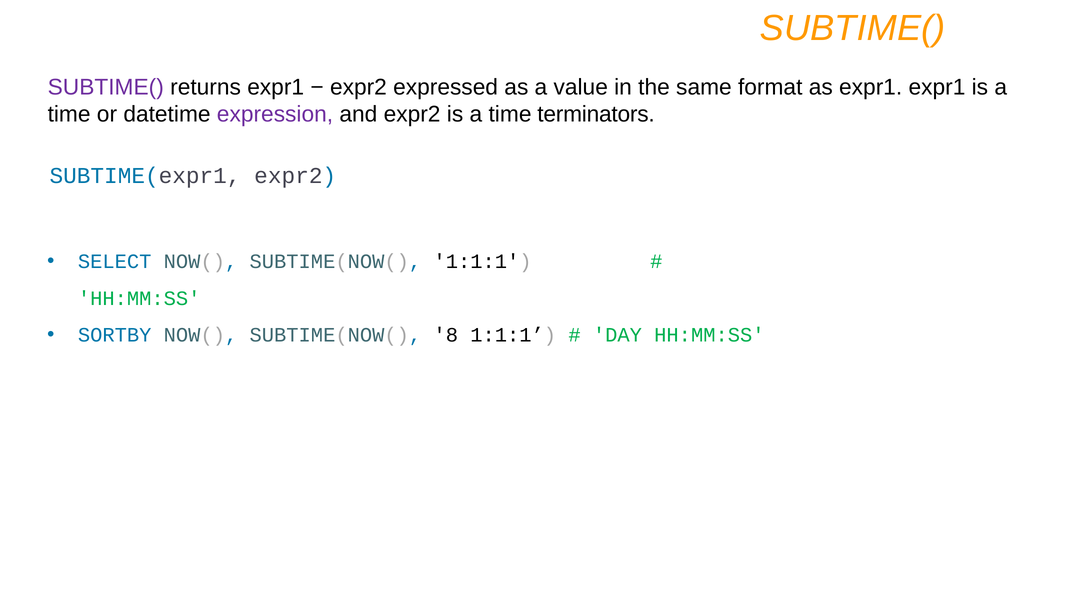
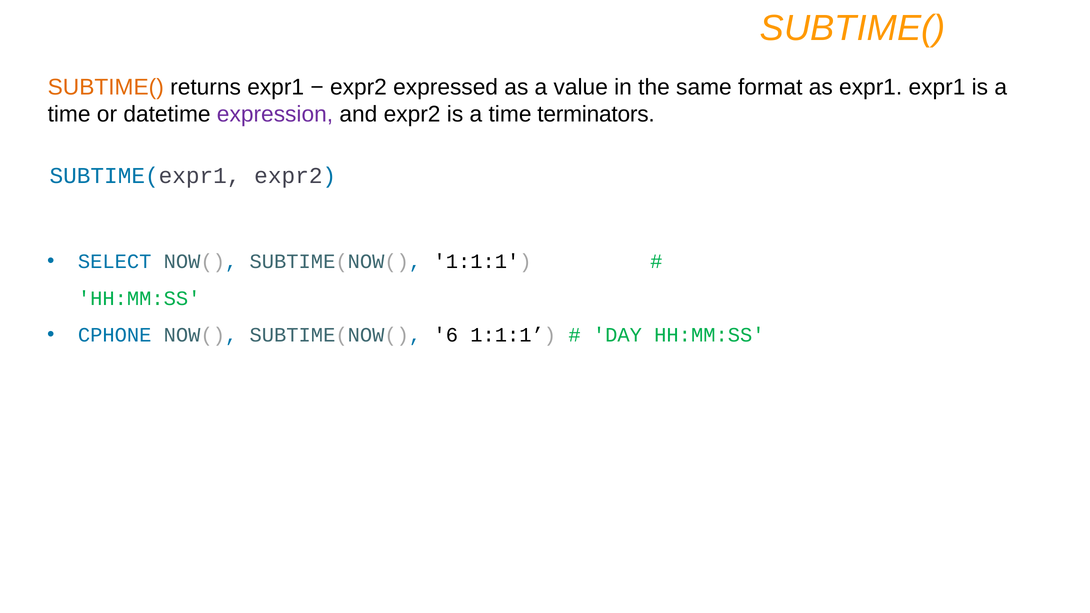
SUBTIME( colour: purple -> orange (106, 87)
SORTBY: SORTBY -> CPHONE (115, 335)
8: 8 -> 6 (446, 335)
